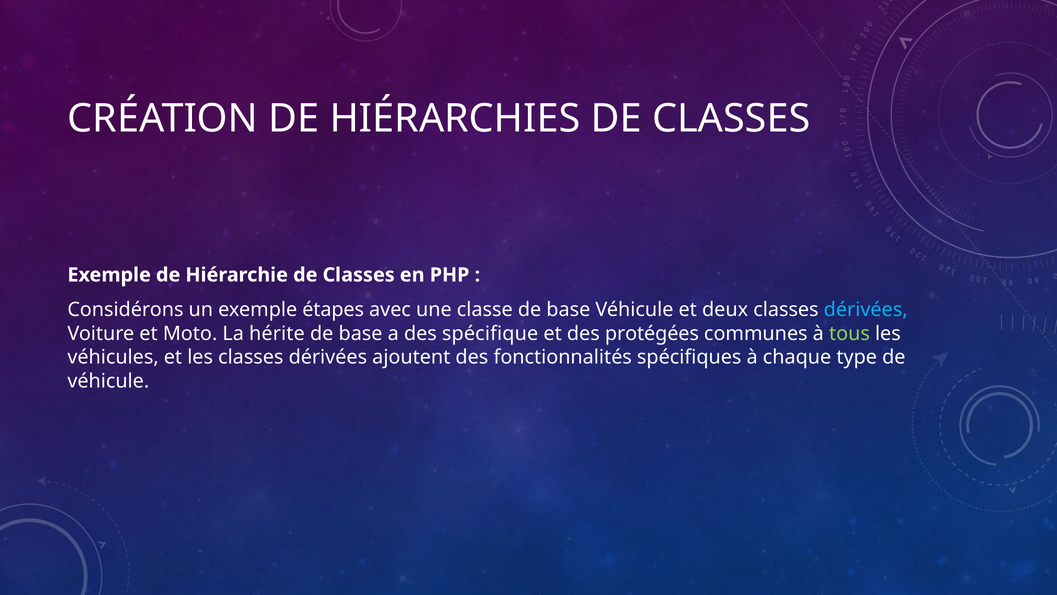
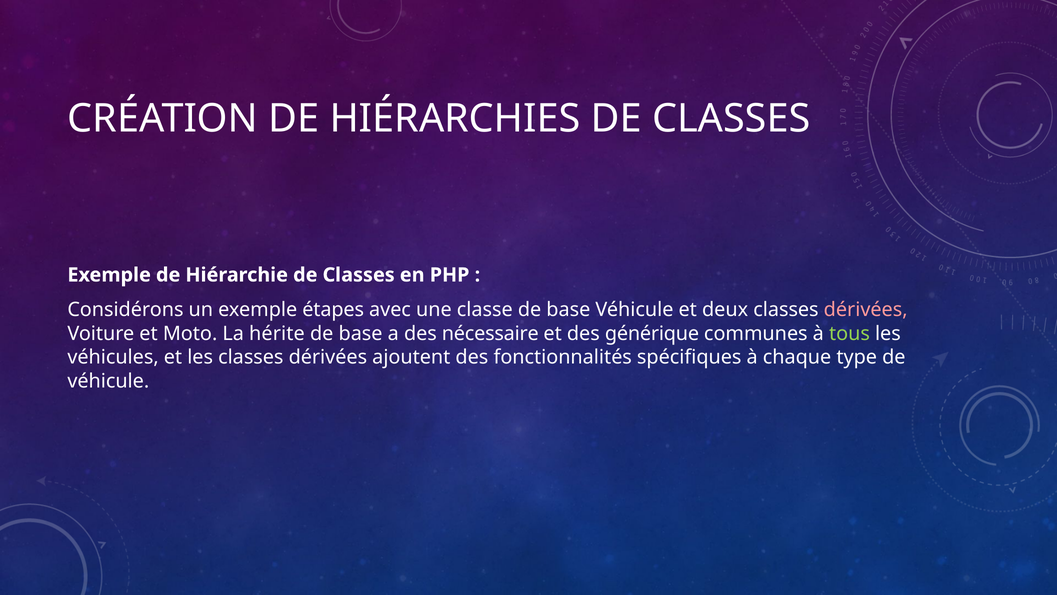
dérivées colour: light blue -> pink (866, 310)
spécifique: spécifique -> nécessaire (490, 333)
protégées: protégées -> générique (652, 333)
